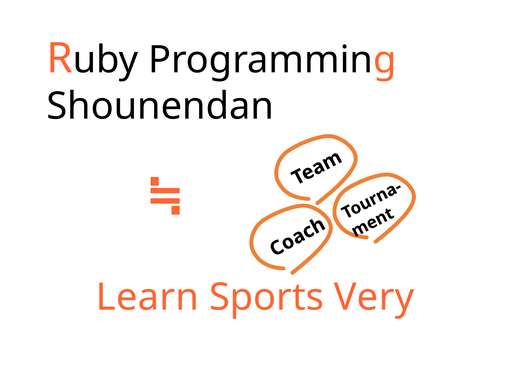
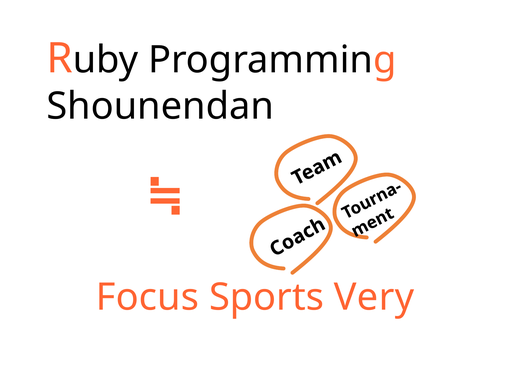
Learn: Learn -> Focus (148, 297)
